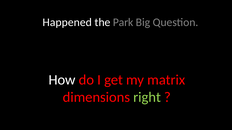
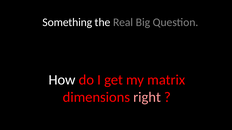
Happened: Happened -> Something (67, 22)
Park: Park -> Real (123, 22)
right colour: light green -> pink (147, 97)
